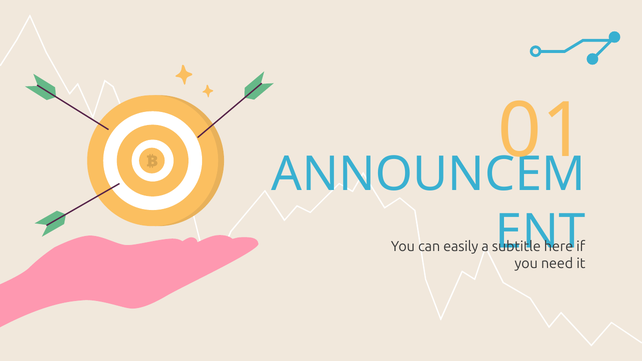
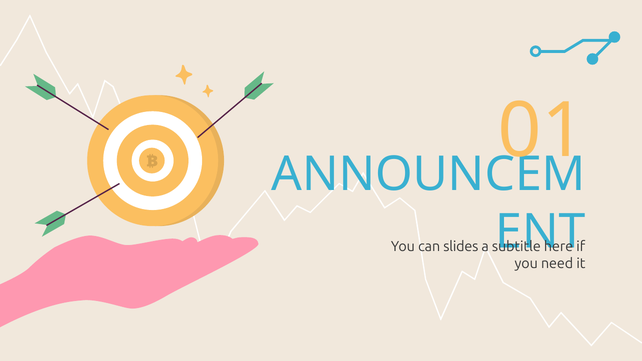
easily: easily -> slides (461, 246)
